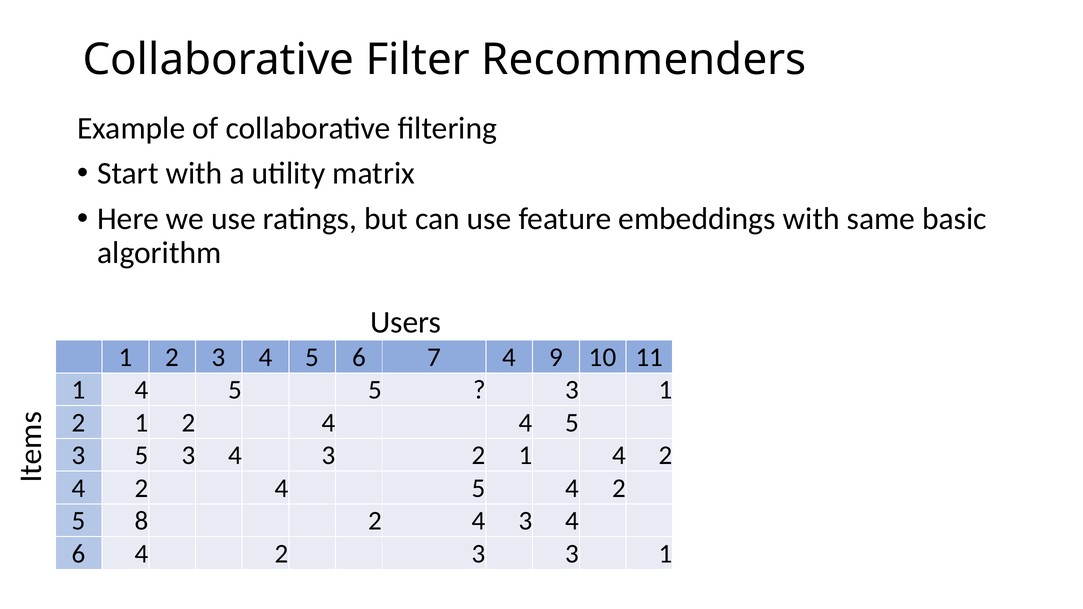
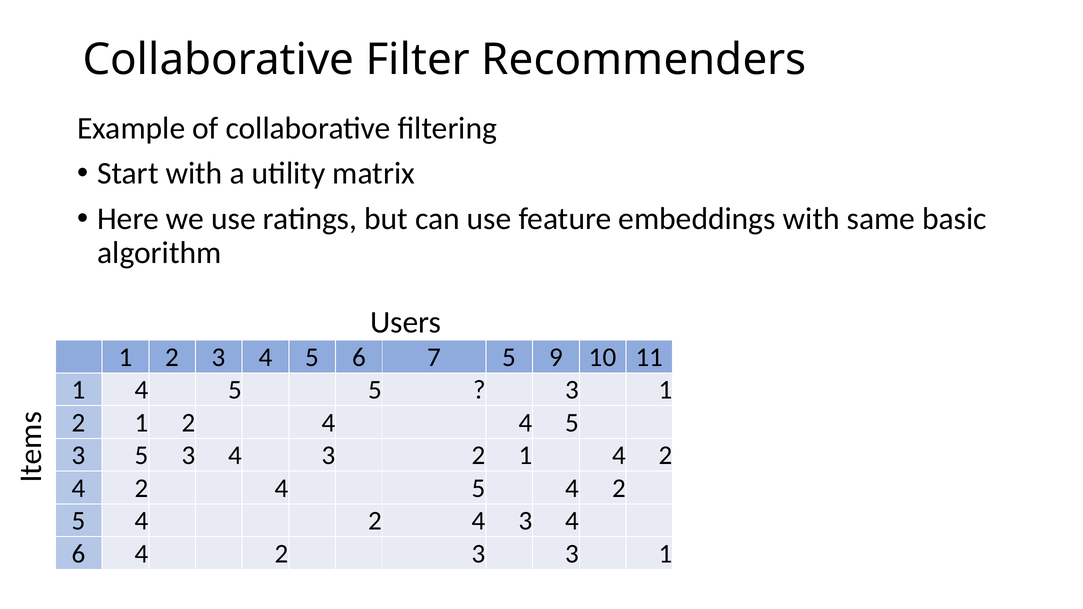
7 4: 4 -> 5 (509, 357)
8: 8 -> 4 (142, 521)
